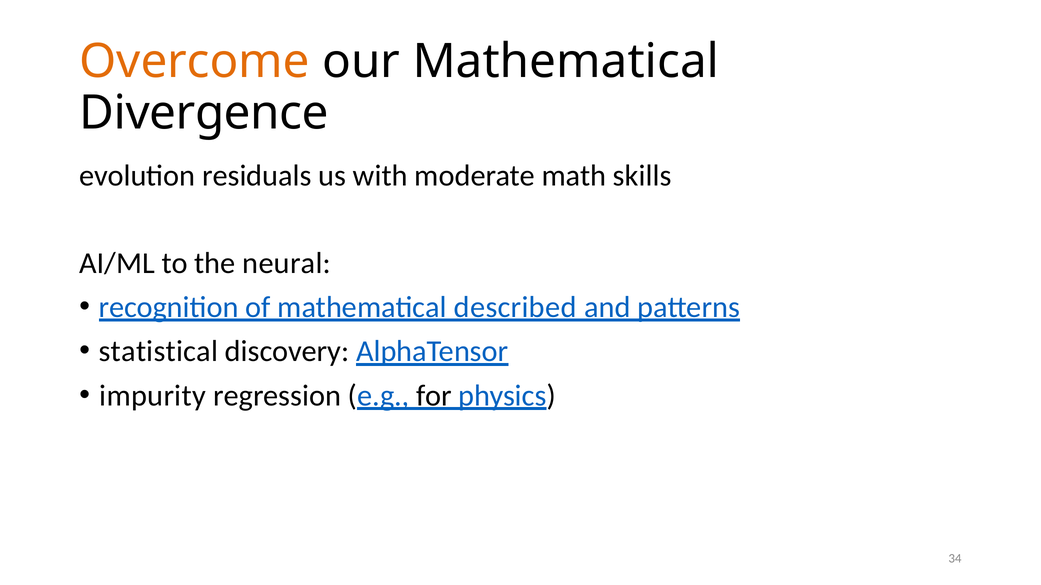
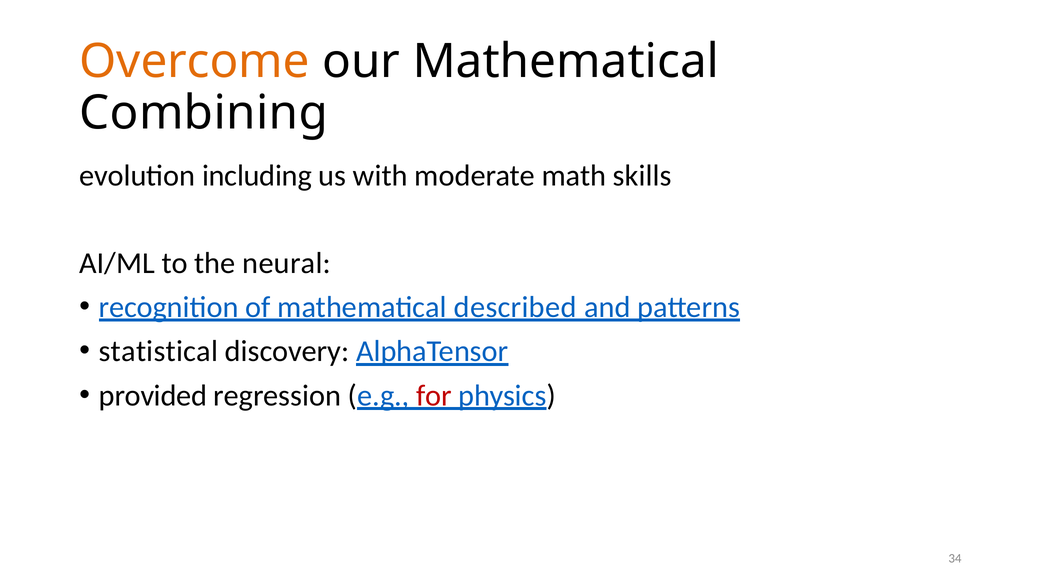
Divergence: Divergence -> Combining (204, 113)
residuals: residuals -> including (257, 176)
impurity: impurity -> provided (153, 396)
for colour: black -> red (434, 396)
